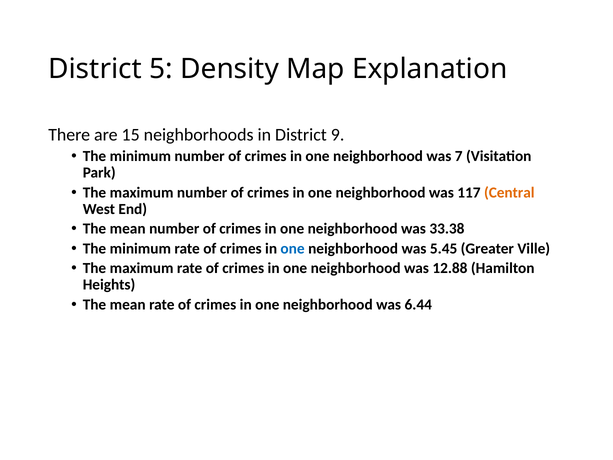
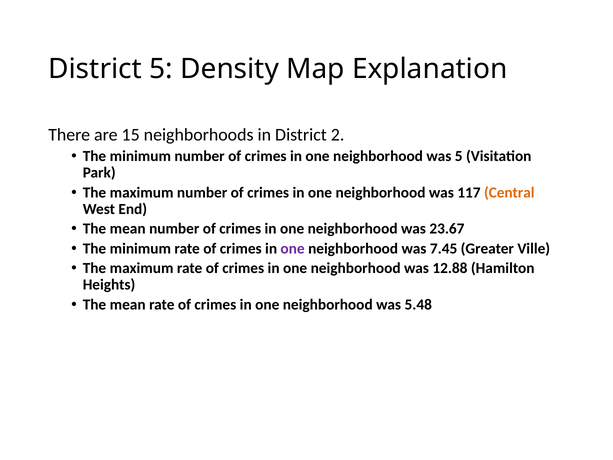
9: 9 -> 2 (338, 135)
was 7: 7 -> 5 (459, 156)
33.38: 33.38 -> 23.67 (447, 229)
one colour: blue -> purple (293, 248)
5.45: 5.45 -> 7.45 (444, 248)
6.44: 6.44 -> 5.48 (418, 305)
